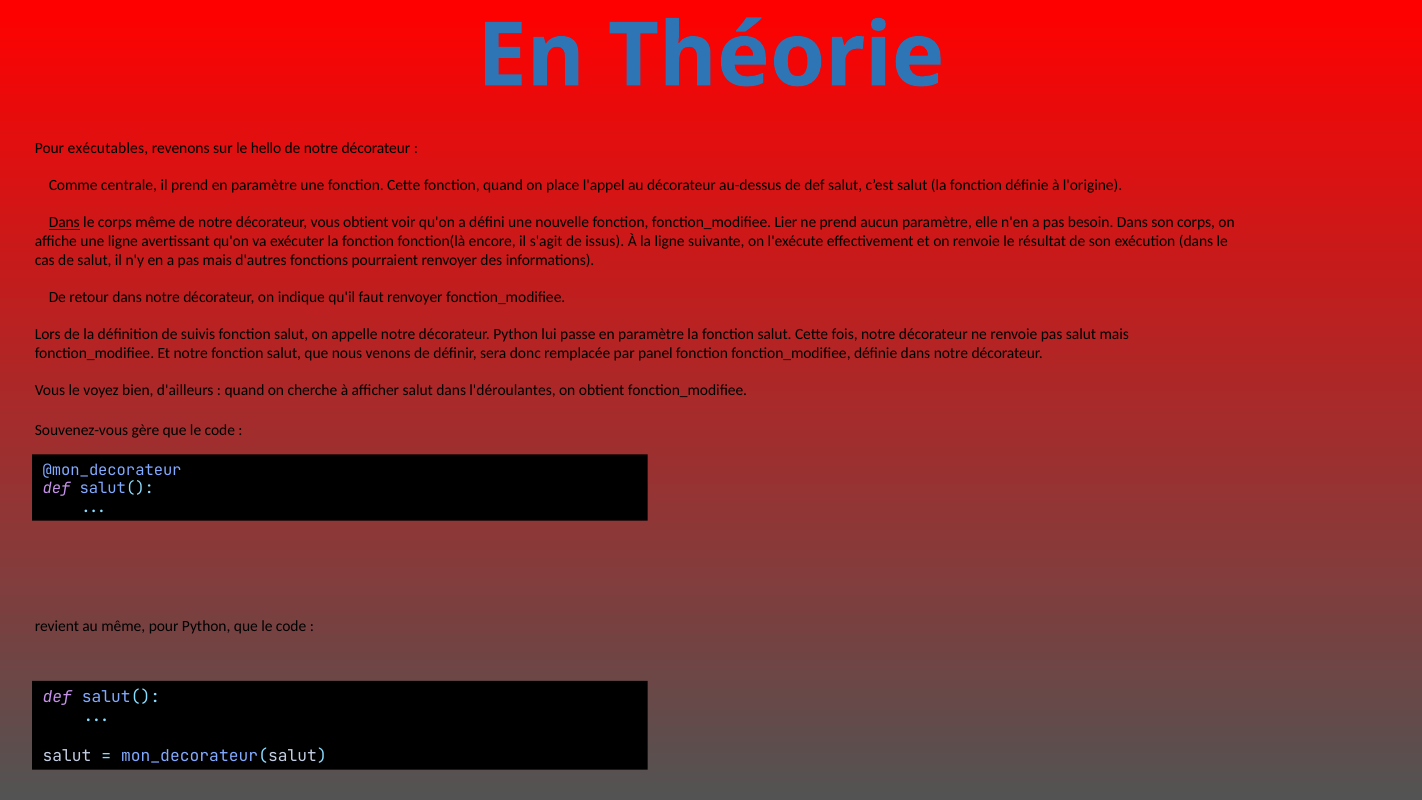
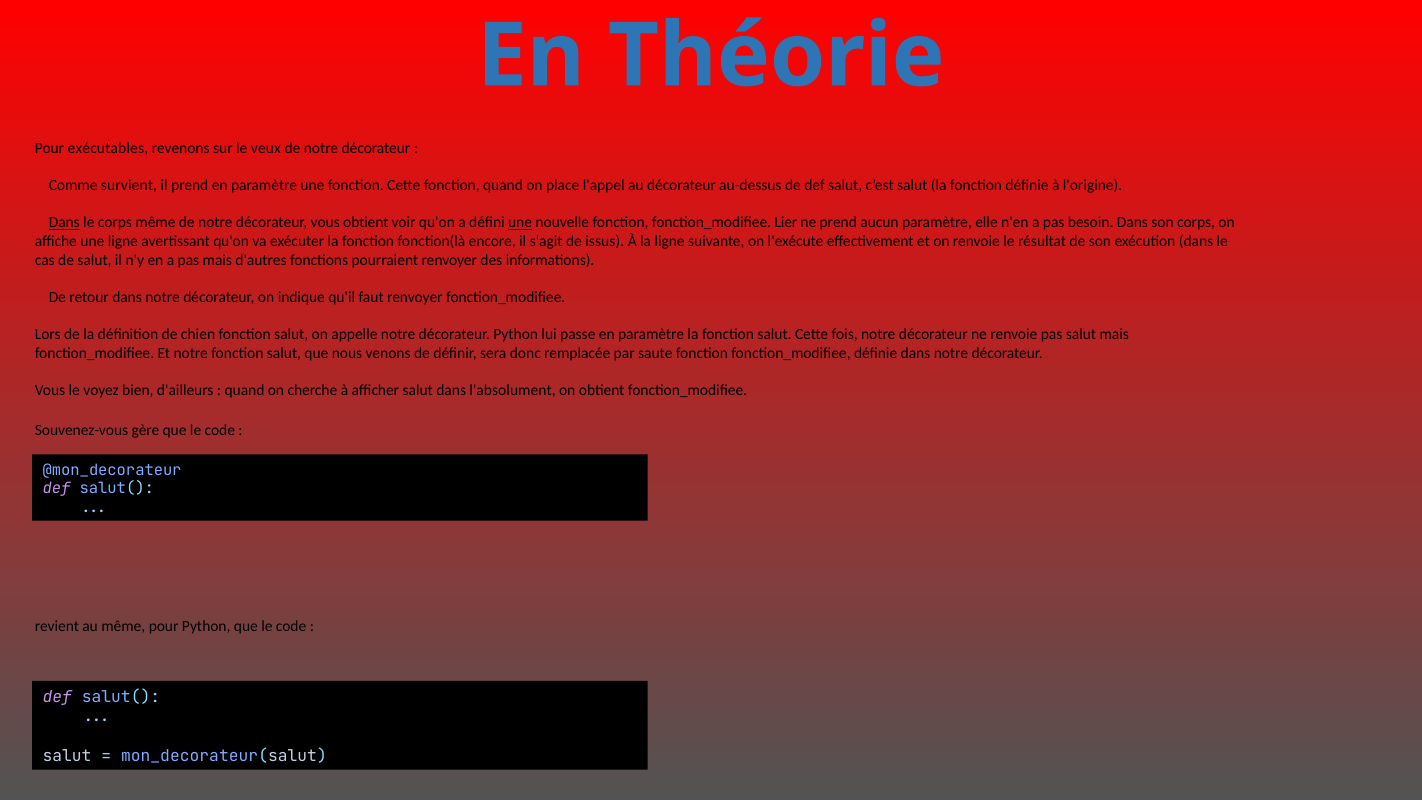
hello: hello -> veux (266, 148)
centrale: centrale -> survient (129, 185)
une underline: none -> present (520, 223)
suivis: suivis -> chien (198, 335)
panel: panel -> saute (655, 353)
l'déroulantes: l'déroulantes -> l'absolument (513, 390)
